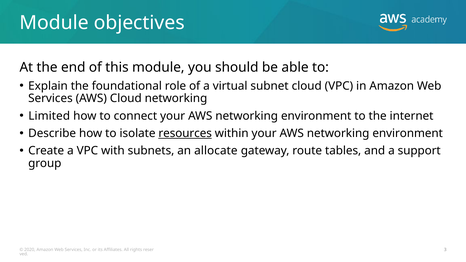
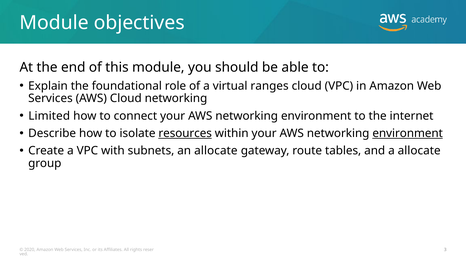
subnet: subnet -> ranges (270, 86)
environment underline: none -> present (408, 133)
a support: support -> allocate (419, 151)
